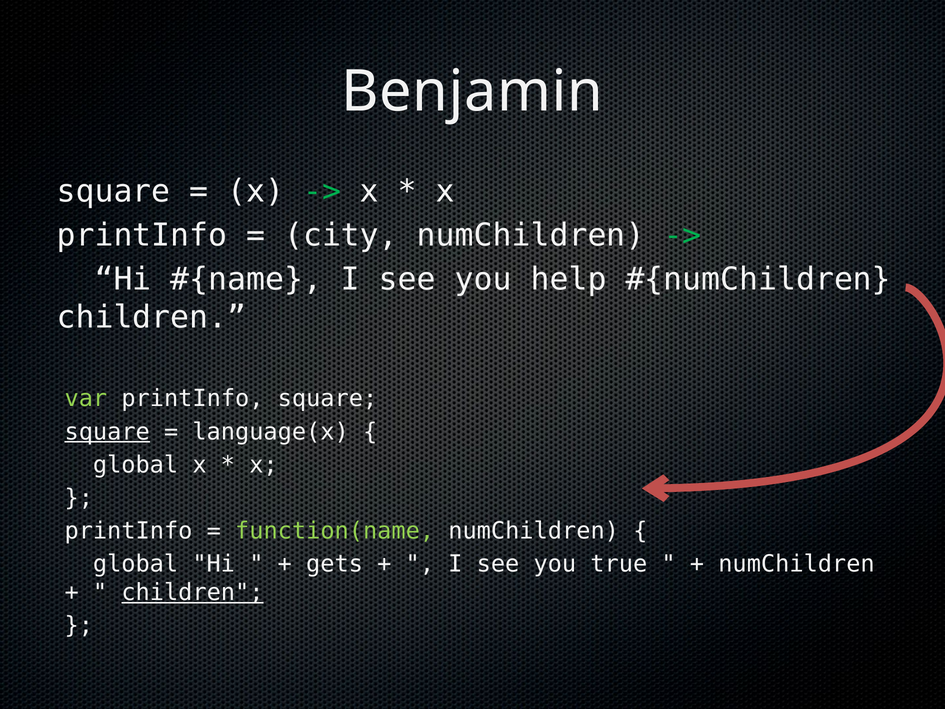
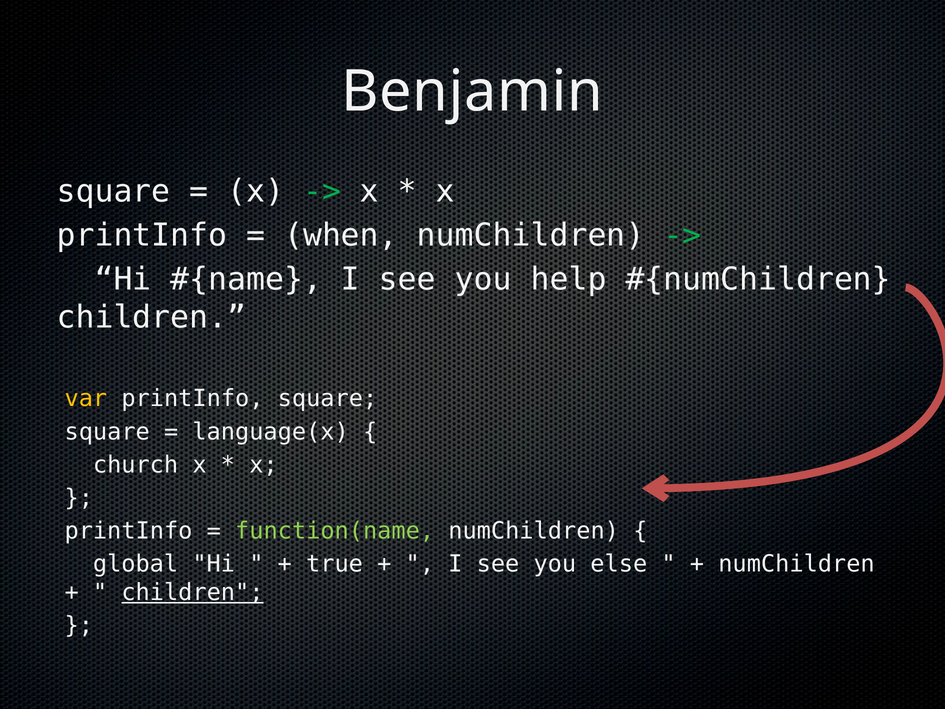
city: city -> when (341, 235)
var colour: light green -> yellow (86, 399)
square underline: present -> none (107, 432)
global: global -> church (136, 465)
gets: gets -> true (335, 564)
true: true -> else (619, 564)
